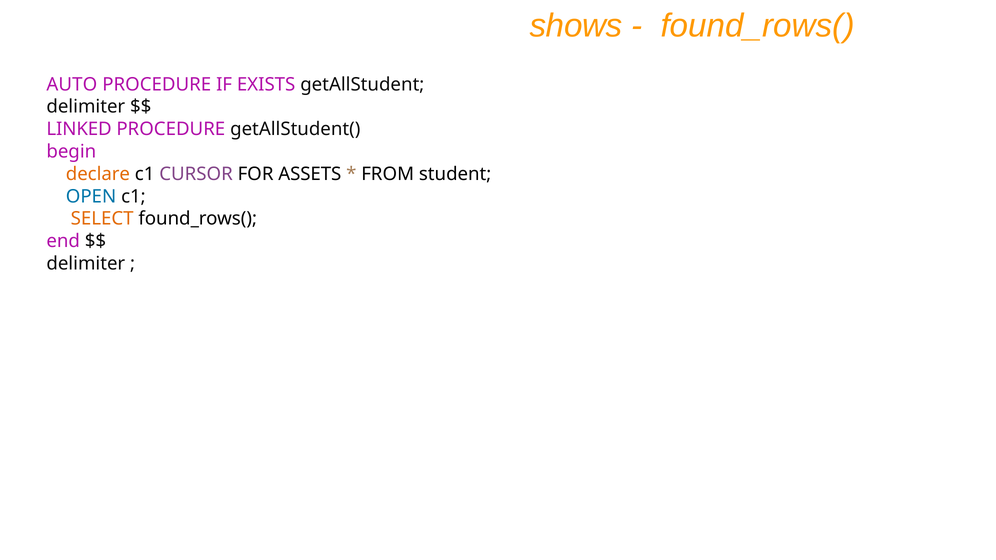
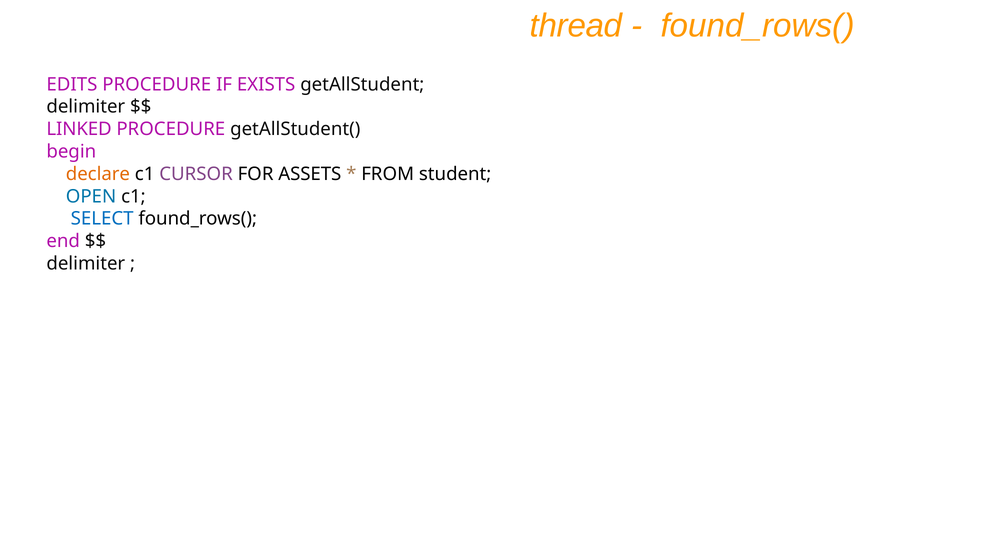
shows: shows -> thread (576, 26)
AUTO: AUTO -> EDITS (72, 84)
SELECT colour: orange -> blue (102, 219)
